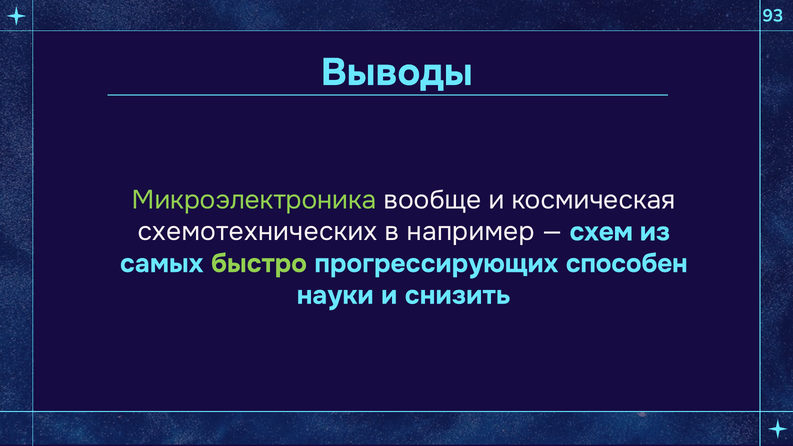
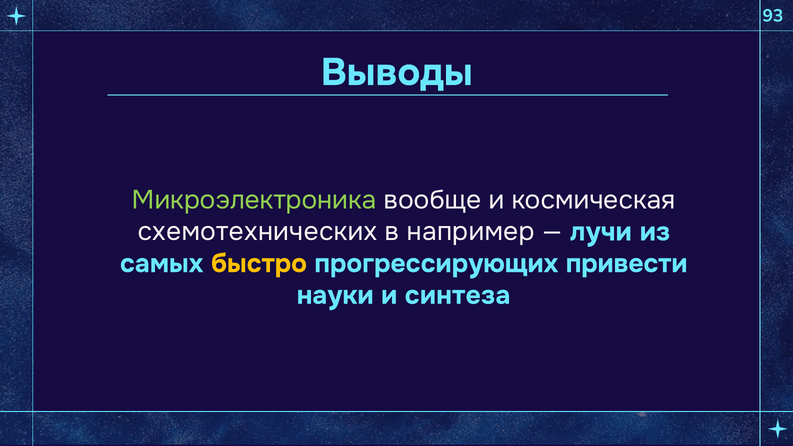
схем: схем -> лучи (601, 232)
быстро colour: light green -> yellow (259, 263)
способен: способен -> привести (627, 263)
снизить: снизить -> синтеза (458, 295)
